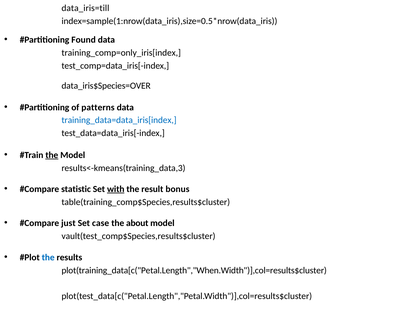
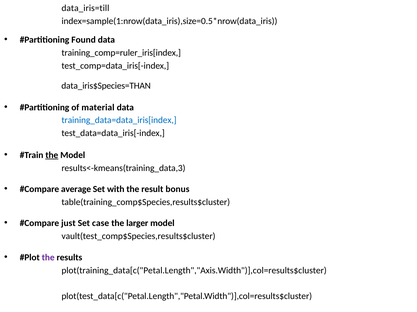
training_comp=only_iris[index: training_comp=only_iris[index -> training_comp=ruler_iris[index (121, 53)
data_iris$Species=OVER: data_iris$Species=OVER -> data_iris$Species=THAN (106, 86)
patterns: patterns -> material (98, 108)
statistic: statistic -> average (76, 190)
with underline: present -> none (116, 190)
about: about -> larger (137, 224)
the colour: blue -> purple (48, 258)
plot(training_data[c("Petal.Length","When.Width")],col=results$cluster: plot(training_data[c("Petal.Length","When.Width")],col=results$cluster -> plot(training_data[c("Petal.Length","Axis.Width")],col=results$cluster (194, 271)
